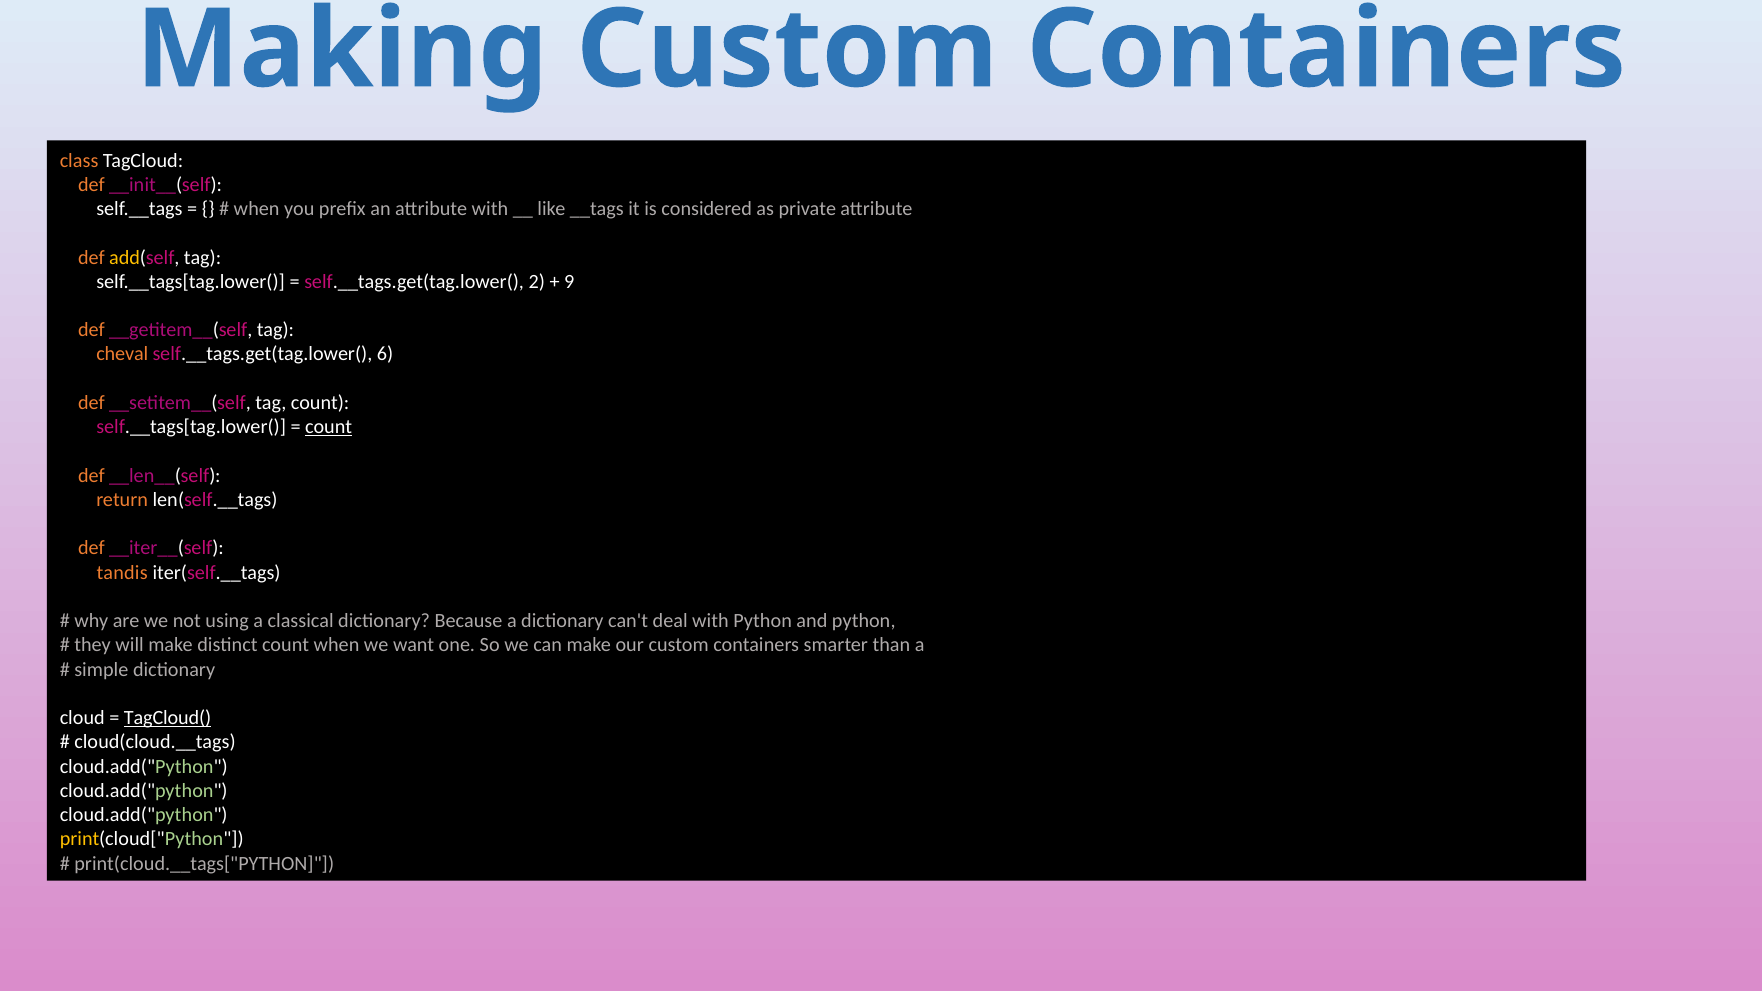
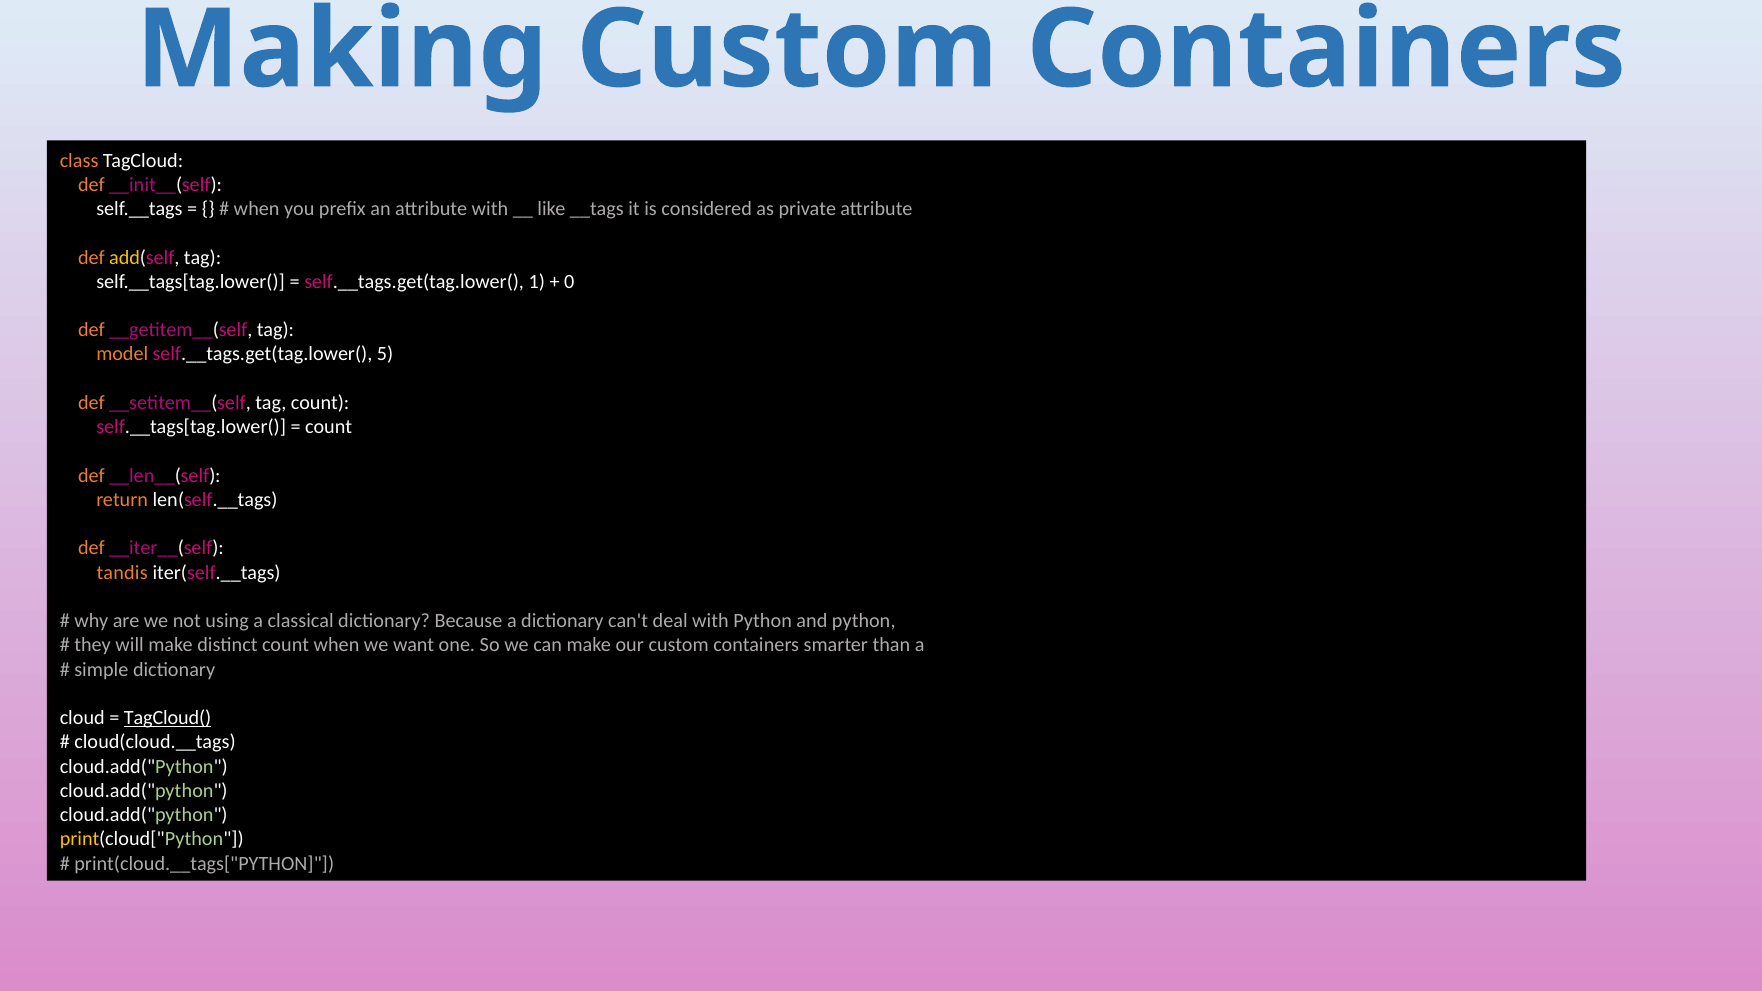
2: 2 -> 1 (537, 282)
9: 9 -> 0 (569, 282)
cheval: cheval -> model (122, 354)
6: 6 -> 5 (385, 354)
count underline: present -> none (329, 427)
